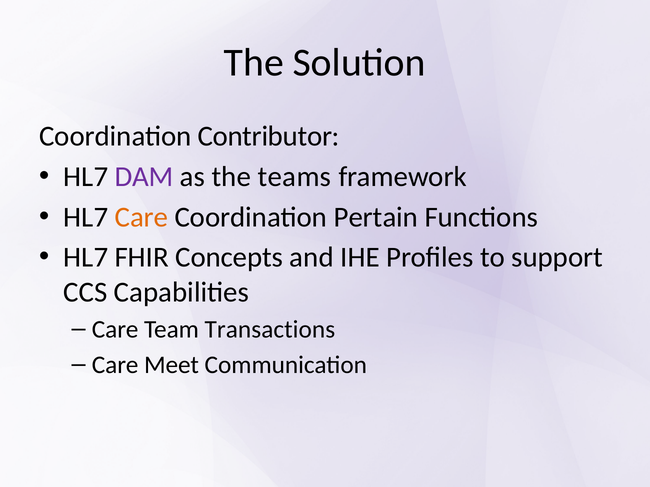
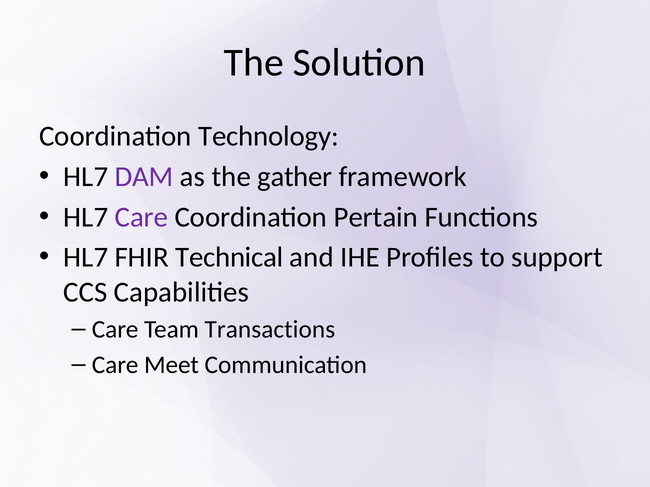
Contributor: Contributor -> Technology (268, 136)
teams: teams -> gather (295, 177)
Care colour: orange -> purple (141, 217)
Concepts: Concepts -> Technical (229, 258)
